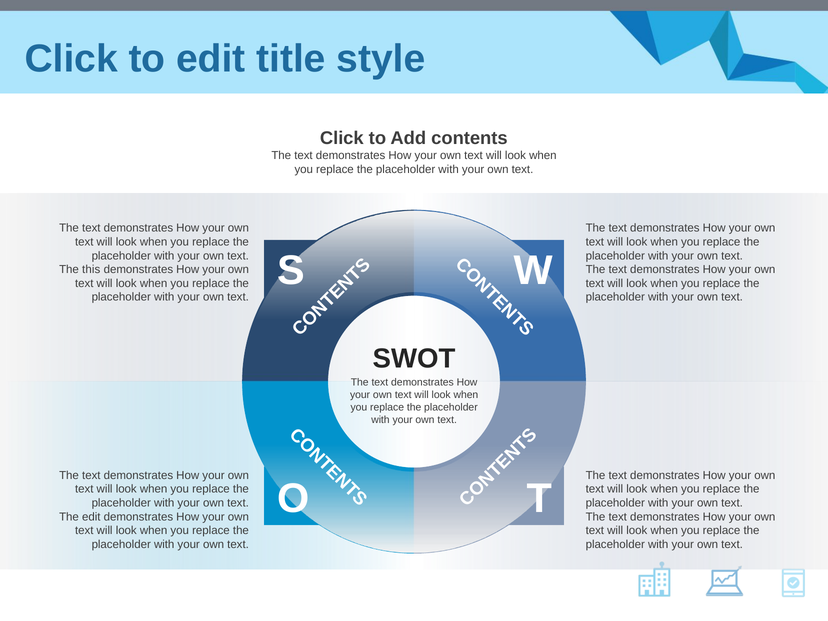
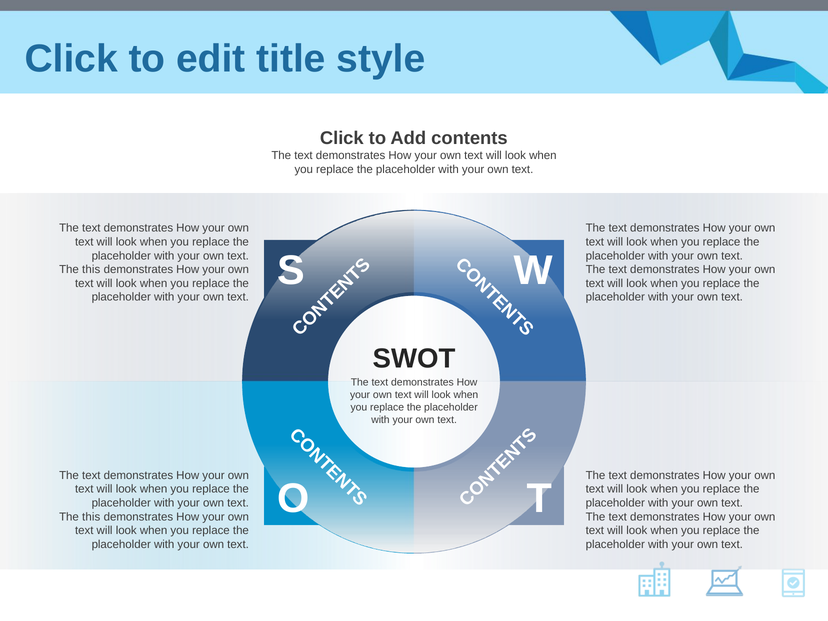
edit: edit -> this (91, 517)
